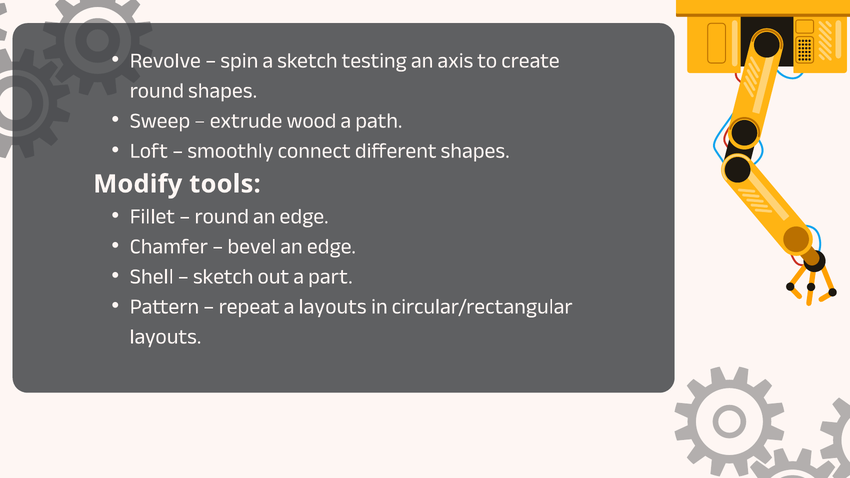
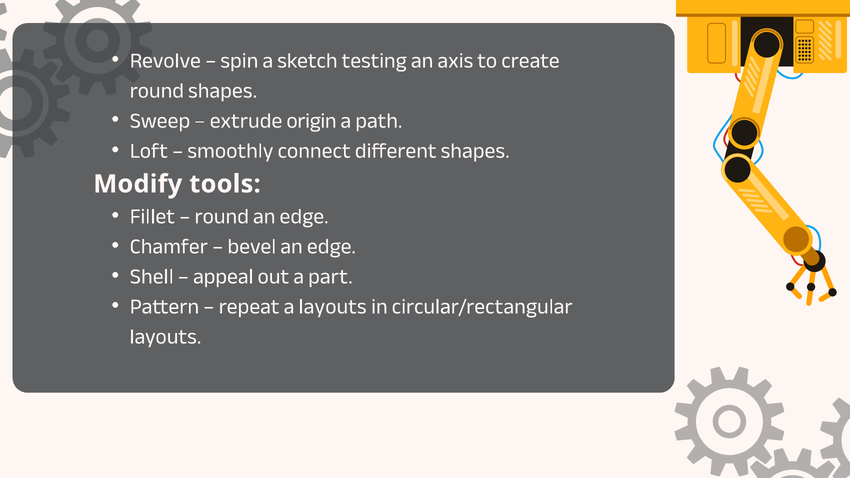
wood: wood -> origin (311, 121)
sketch: sketch -> appeal (223, 276)
